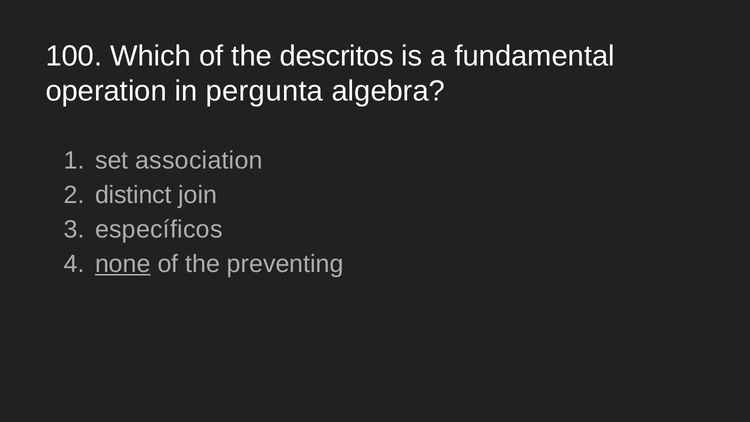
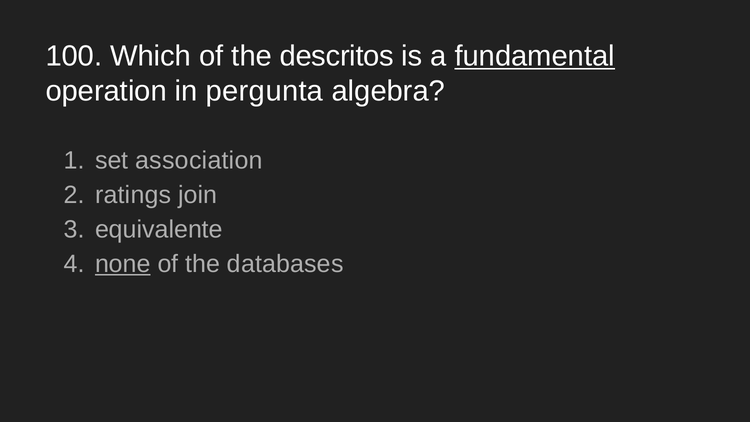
fundamental underline: none -> present (535, 56)
distinct: distinct -> ratings (133, 195)
específicos: específicos -> equivalente (159, 229)
preventing: preventing -> databases (285, 264)
